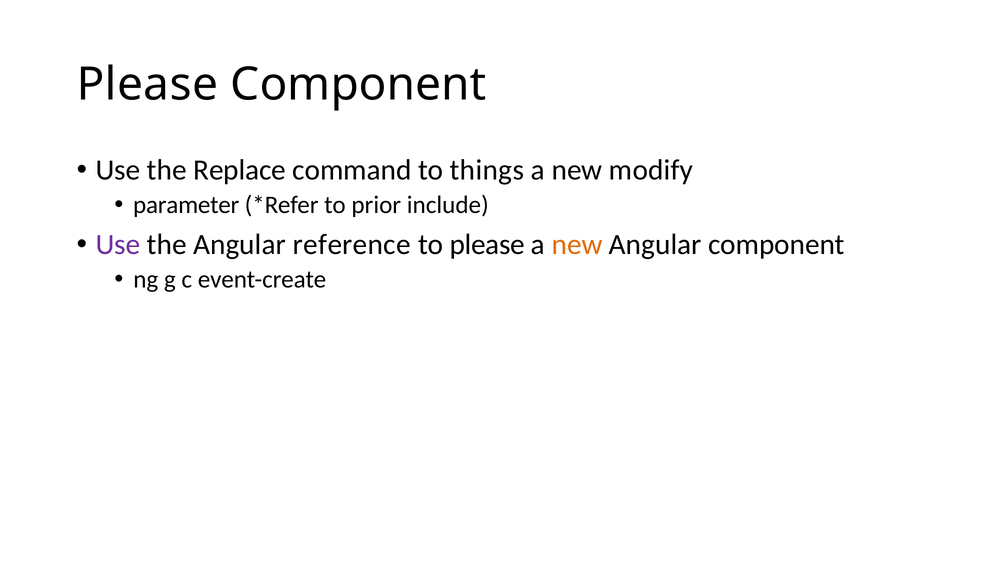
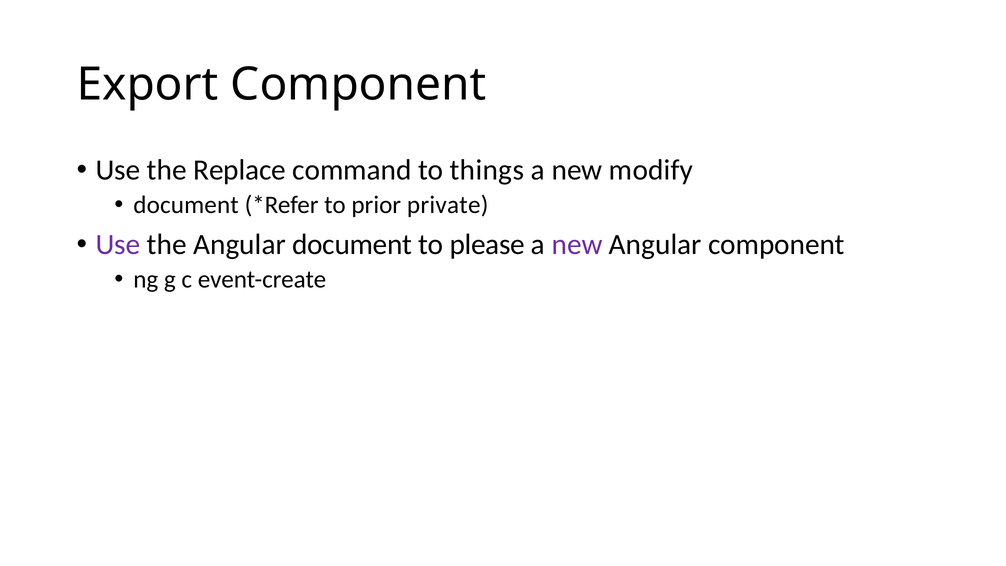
Please: Please -> Export (148, 85)
parameter: parameter -> document (186, 205)
include: include -> private (448, 205)
Angular reference: reference -> document (352, 245)
new colour: orange -> purple (577, 245)
